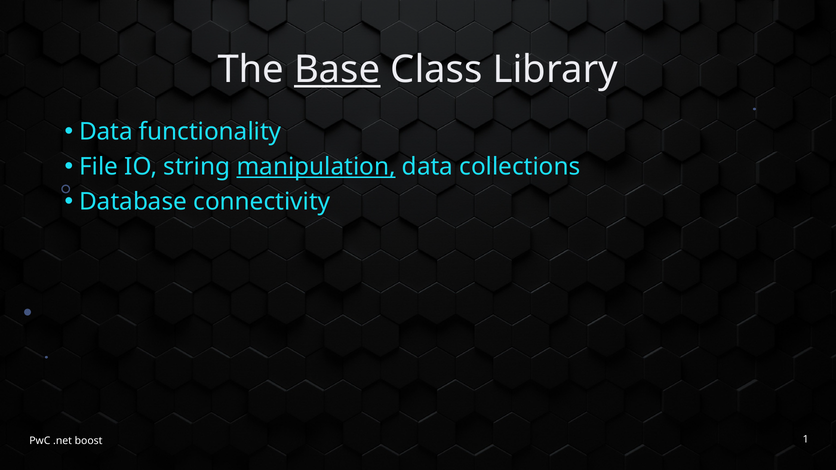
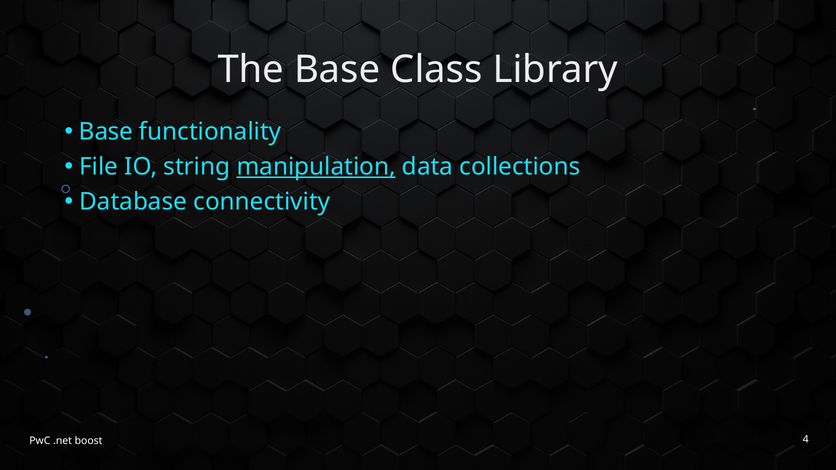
Base underline: present -> none (337, 70)
Data: Data -> Base (106, 132)
1: 1 -> 4 (806, 439)
